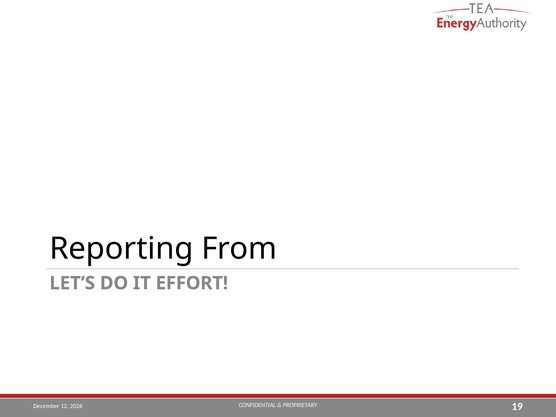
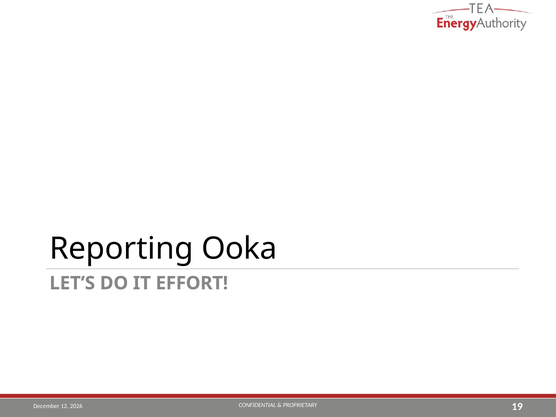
From: From -> Ooka (239, 249)
